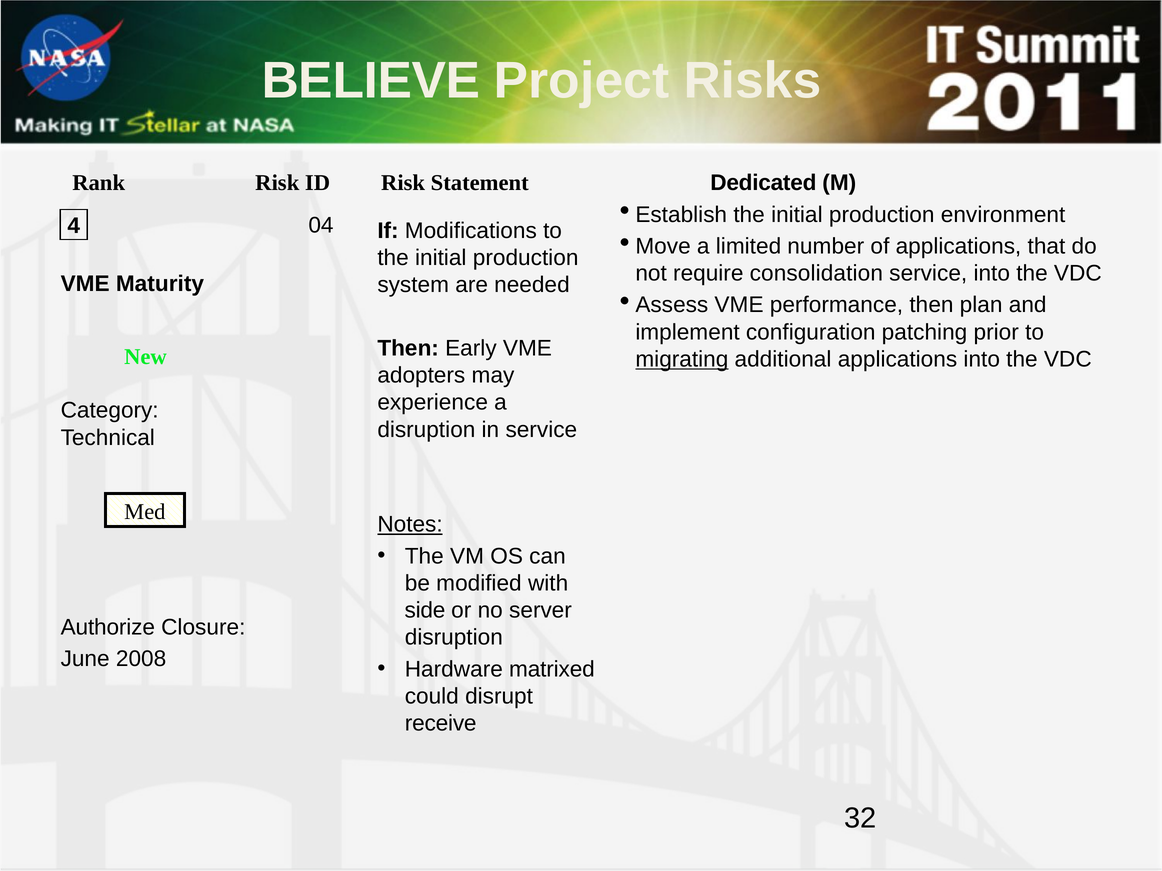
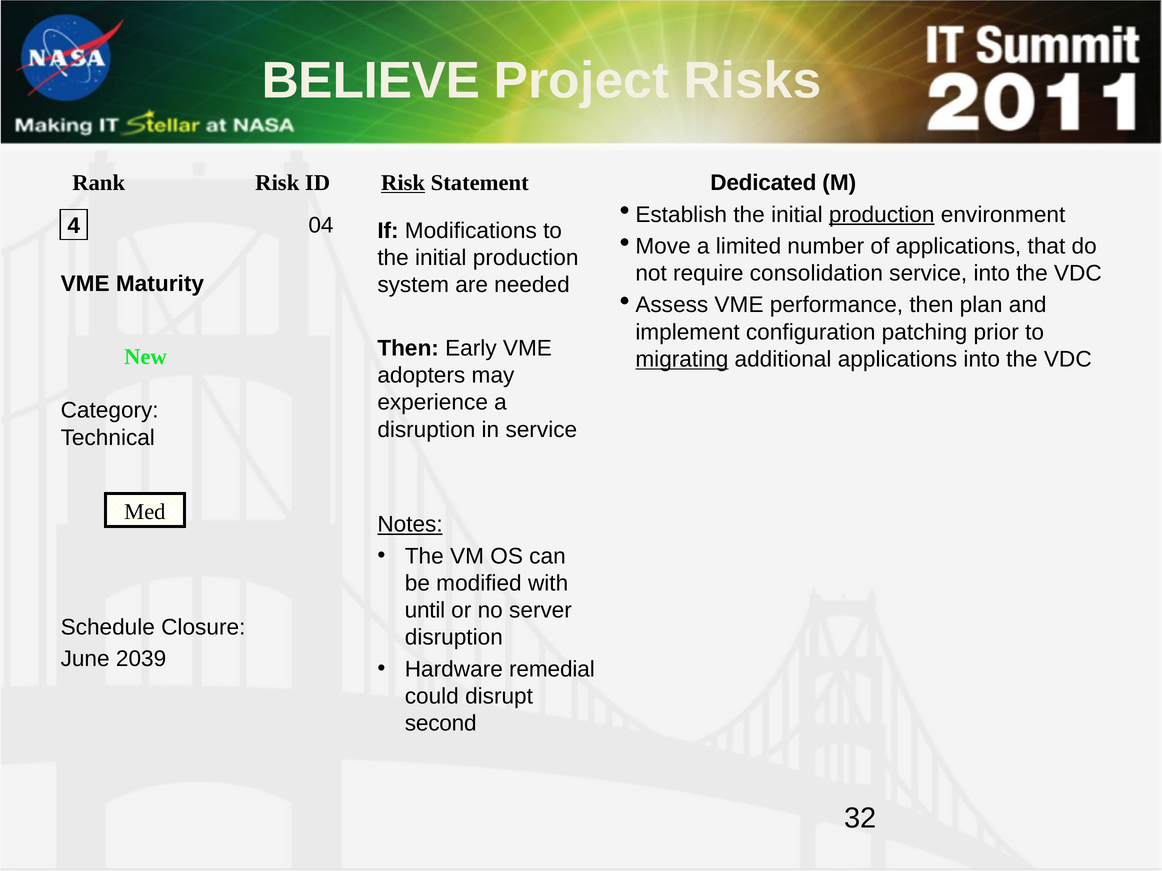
Risk underline: none -> present (403, 183)
production underline: none -> present (882, 215)
side: side -> until (425, 611)
Authorize: Authorize -> Schedule (108, 628)
2008: 2008 -> 2039 (141, 659)
matrixed: matrixed -> remedial (552, 669)
receive: receive -> second (441, 724)
